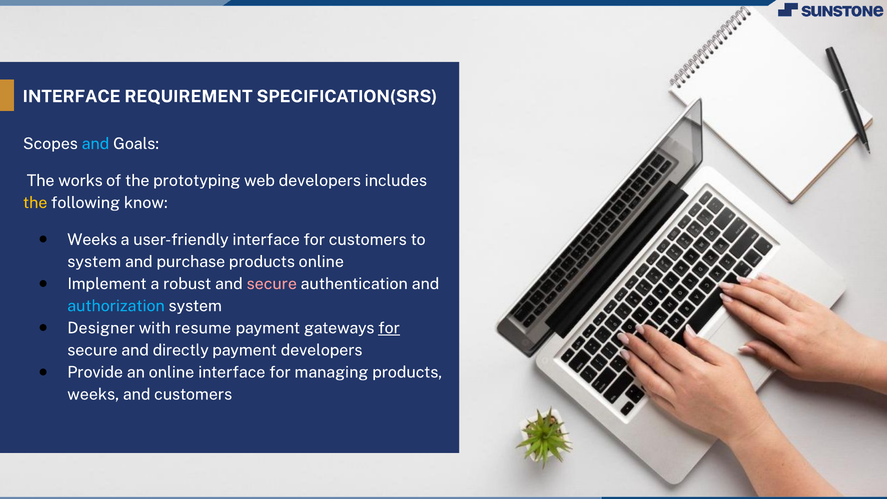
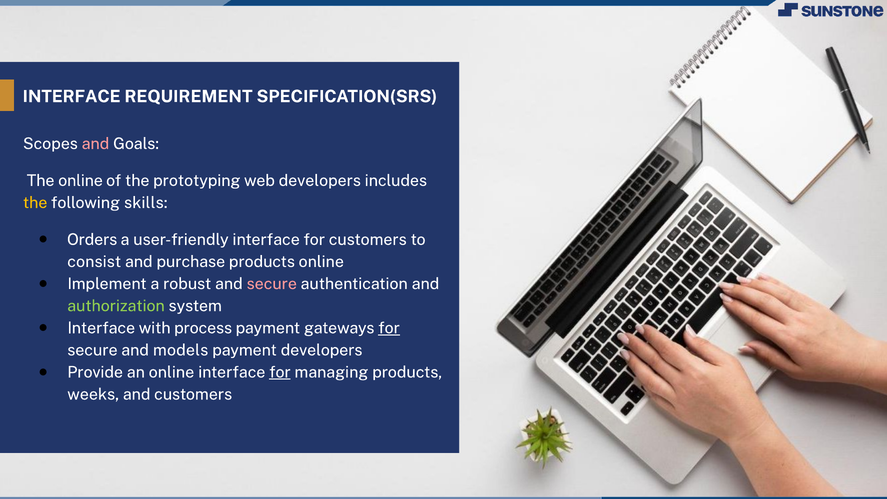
and colour: light blue -> pink (95, 144)
The works: works -> online (81, 181)
know: know -> skills (146, 203)
Weeks: Weeks -> Orders (92, 240)
system: system -> consist (94, 262)
authorization colour: light blue -> light green (116, 306)
Designer: Designer -> Interface (101, 328)
resume: resume -> process (203, 328)
directly: directly -> models (181, 350)
for underline: none -> present (280, 372)
